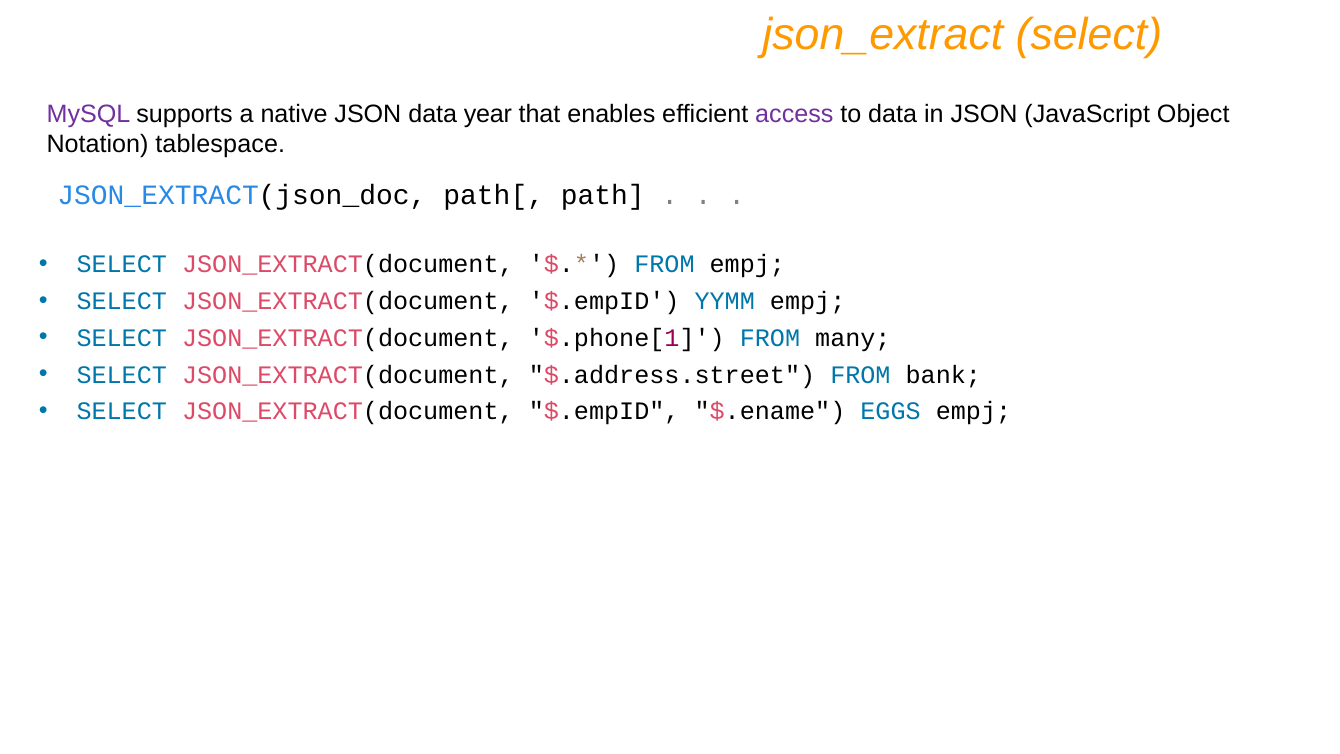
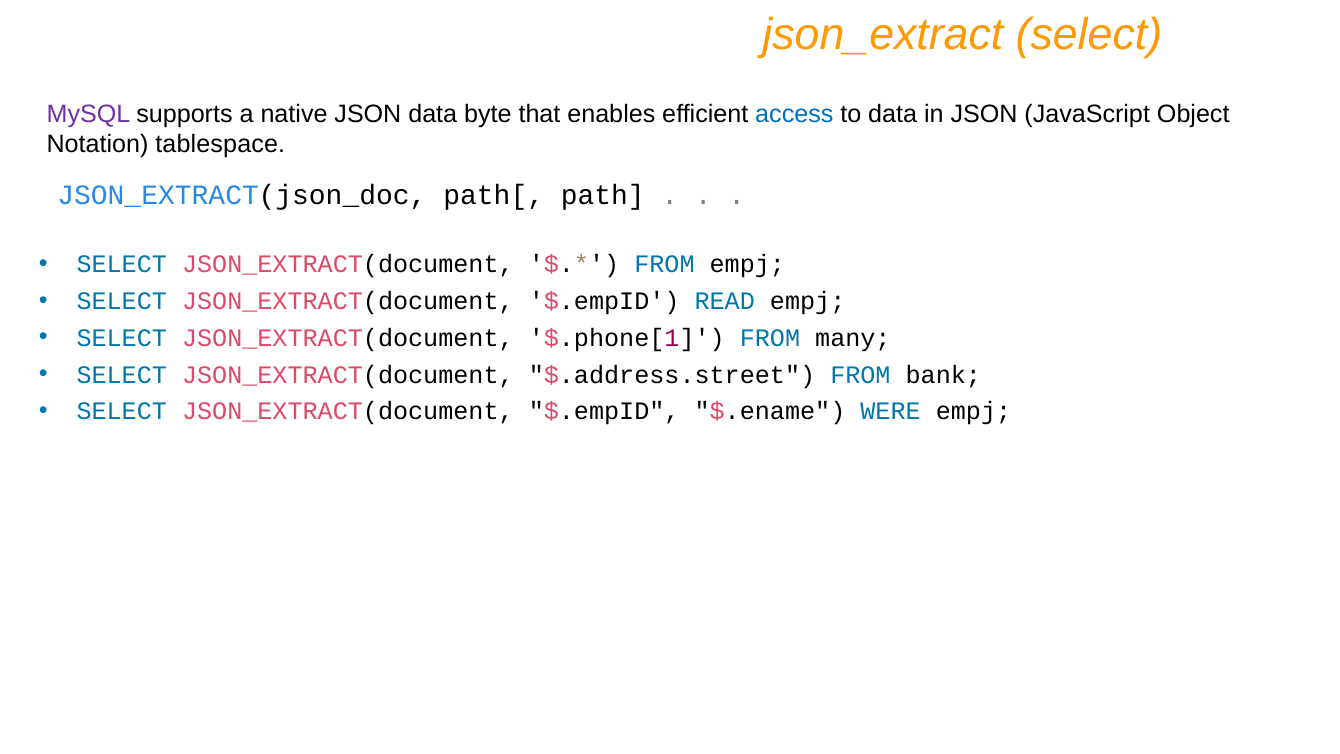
year: year -> byte (488, 114)
access colour: purple -> blue (794, 114)
YYMM: YYMM -> READ (725, 301)
EGGS: EGGS -> WERE (891, 412)
